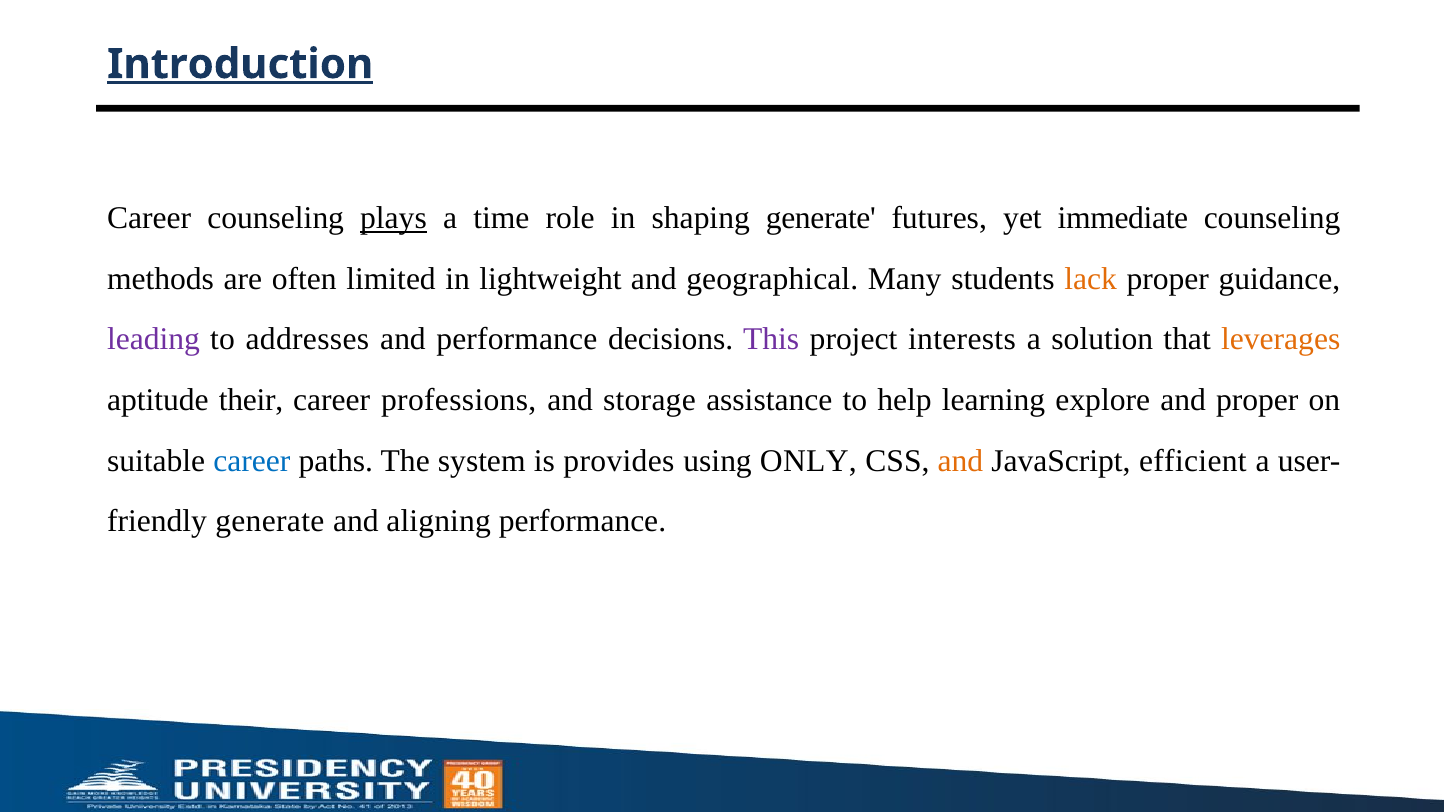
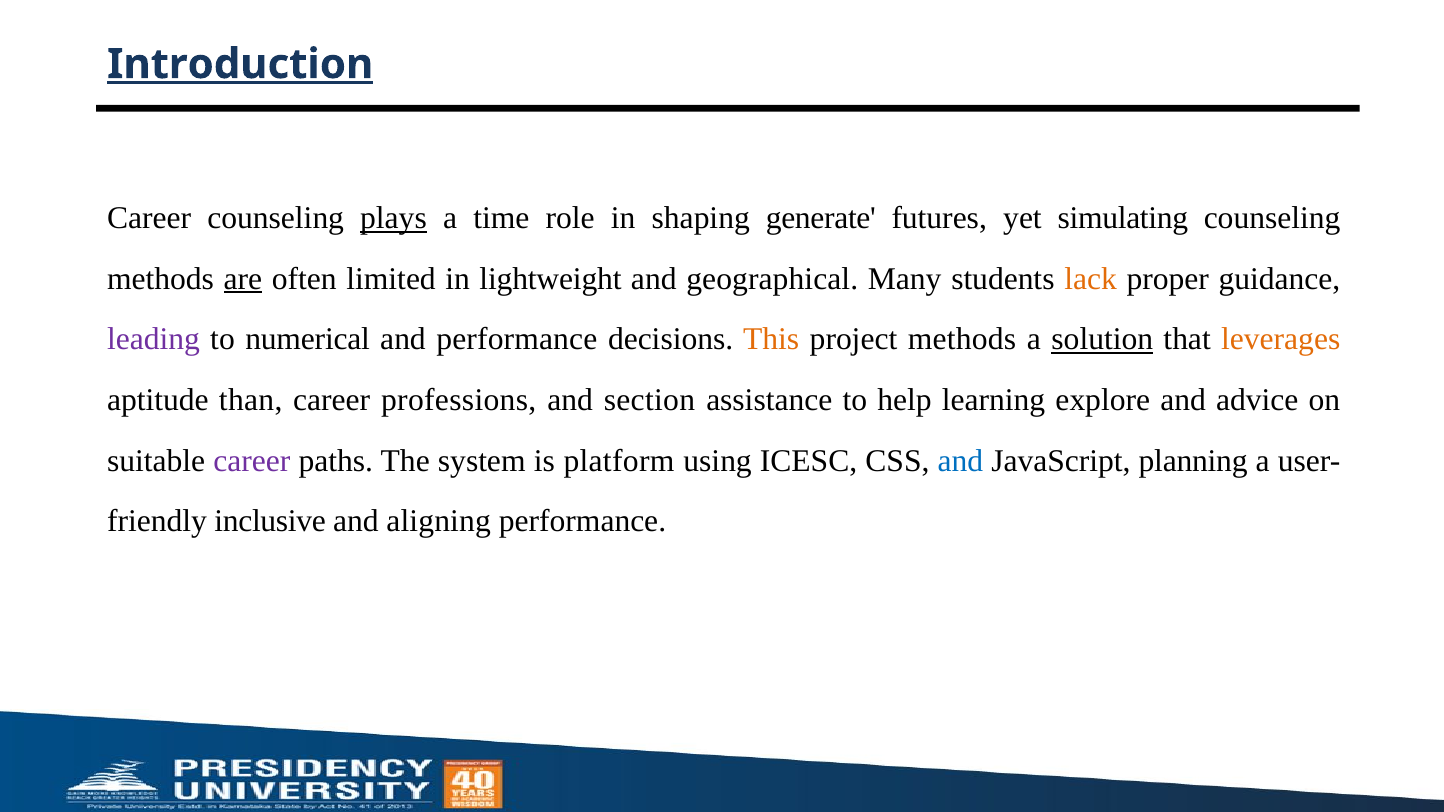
immediate: immediate -> simulating (1123, 218)
are underline: none -> present (243, 279)
addresses: addresses -> numerical (308, 339)
This colour: purple -> orange (771, 339)
project interests: interests -> methods (962, 339)
solution underline: none -> present (1102, 339)
their: their -> than (251, 400)
storage: storage -> section (649, 400)
and proper: proper -> advice (1257, 400)
career colour: blue -> purple (252, 461)
provides: provides -> platform (619, 461)
ONLY: ONLY -> ICESC (809, 461)
and colour: orange -> blue (960, 461)
efficient: efficient -> planning (1193, 461)
generate: generate -> inclusive (270, 521)
